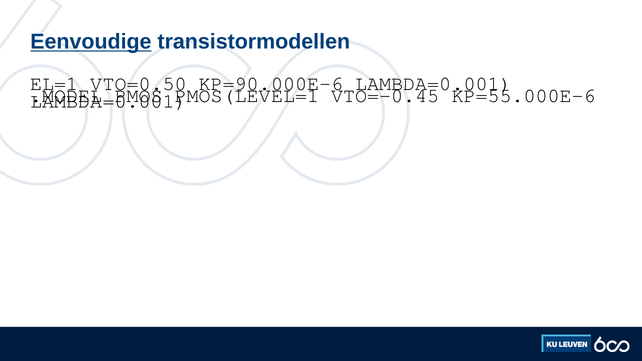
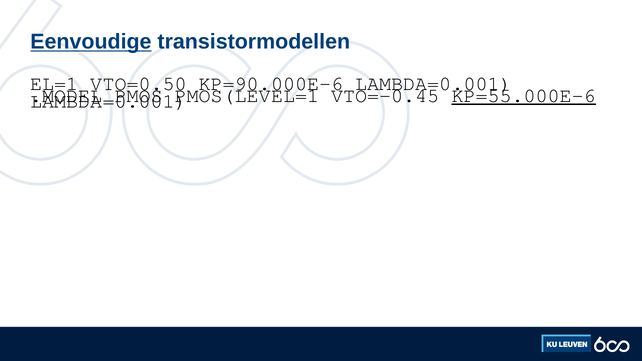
KP=55.000E-6 underline: none -> present (524, 96)
